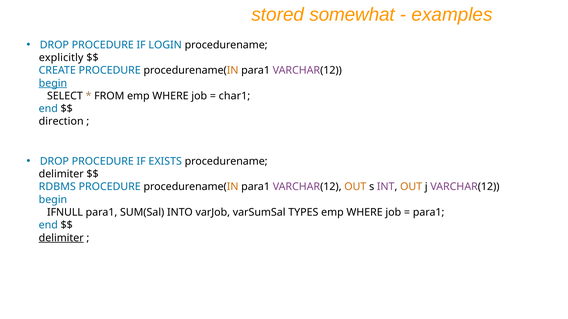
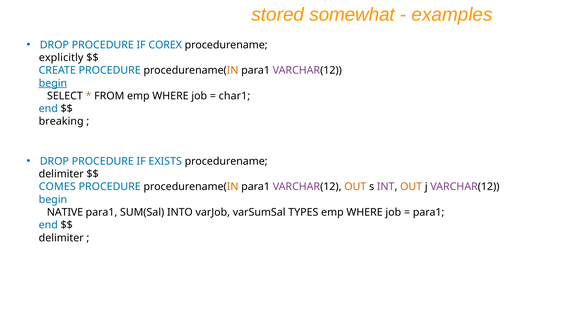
LOGIN: LOGIN -> COREX (165, 45)
direction: direction -> breaking (61, 122)
RDBMS: RDBMS -> COMES (57, 187)
IFNULL: IFNULL -> NATIVE (65, 213)
delimiter underline: present -> none (61, 238)
